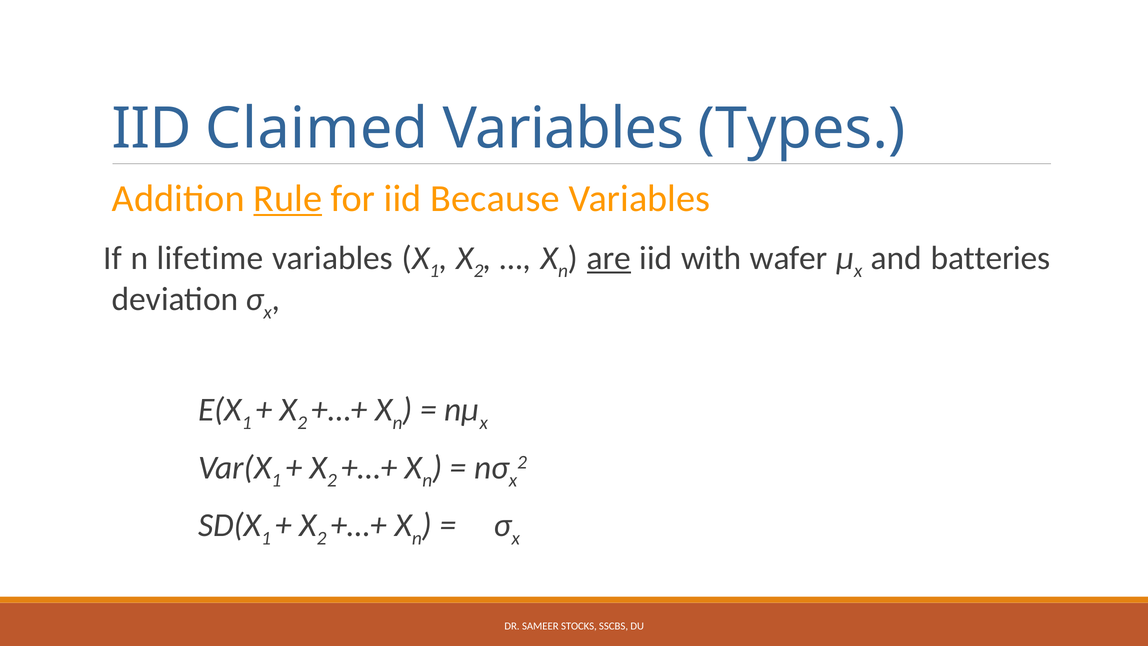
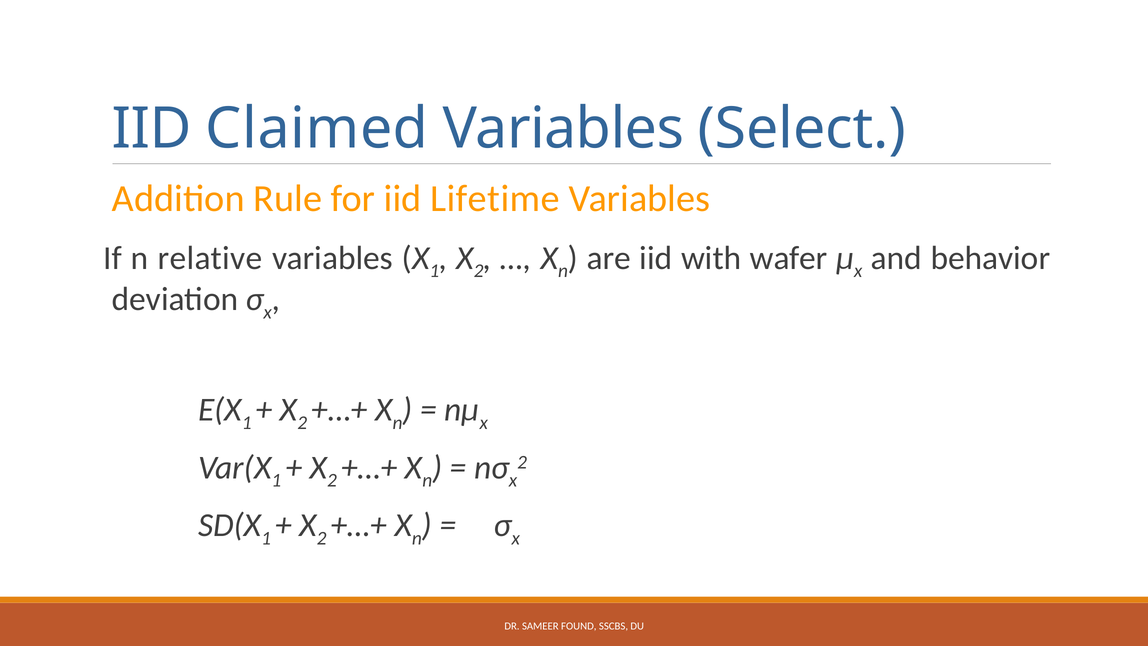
Types: Types -> Select (802, 129)
Rule underline: present -> none (288, 199)
Because: Because -> Lifetime (495, 199)
lifetime: lifetime -> relative (210, 258)
are underline: present -> none (609, 258)
batteries: batteries -> behavior (990, 258)
STOCKS: STOCKS -> FOUND (579, 626)
